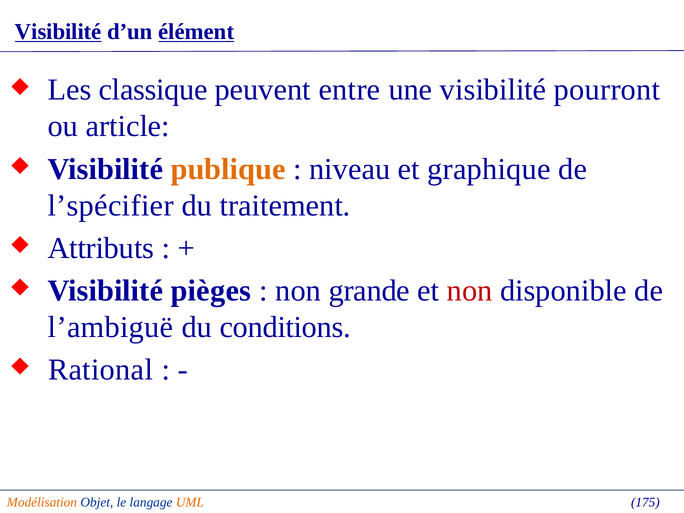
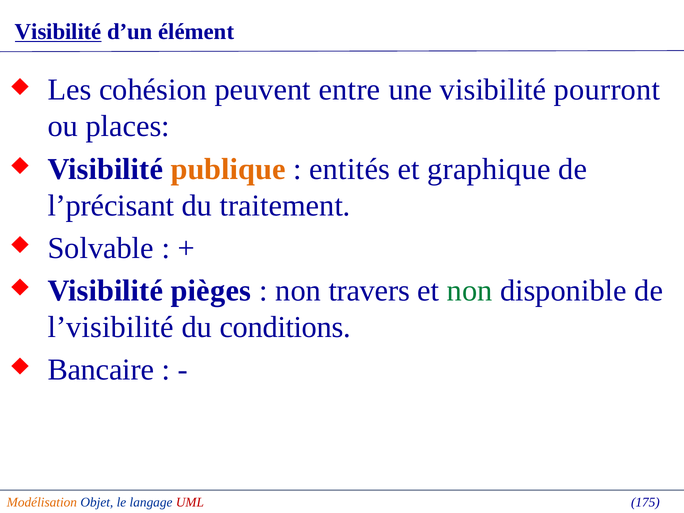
élément underline: present -> none (196, 32)
classique: classique -> cohésion (153, 90)
article: article -> places (128, 126)
niveau: niveau -> entités (350, 169)
l’spécifier: l’spécifier -> l’précisant (111, 205)
Attributs: Attributs -> Solvable (101, 248)
grande: grande -> travers (369, 291)
non colour: red -> green (470, 291)
l’ambiguë: l’ambiguë -> l’visibilité (111, 327)
Rational: Rational -> Bancaire (101, 370)
UML colour: orange -> red (190, 503)
